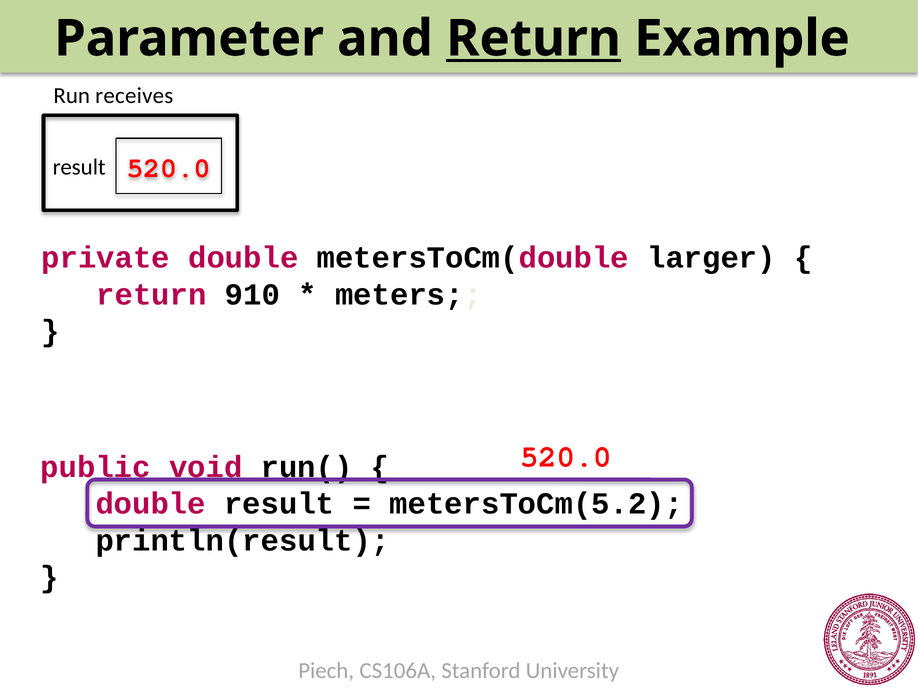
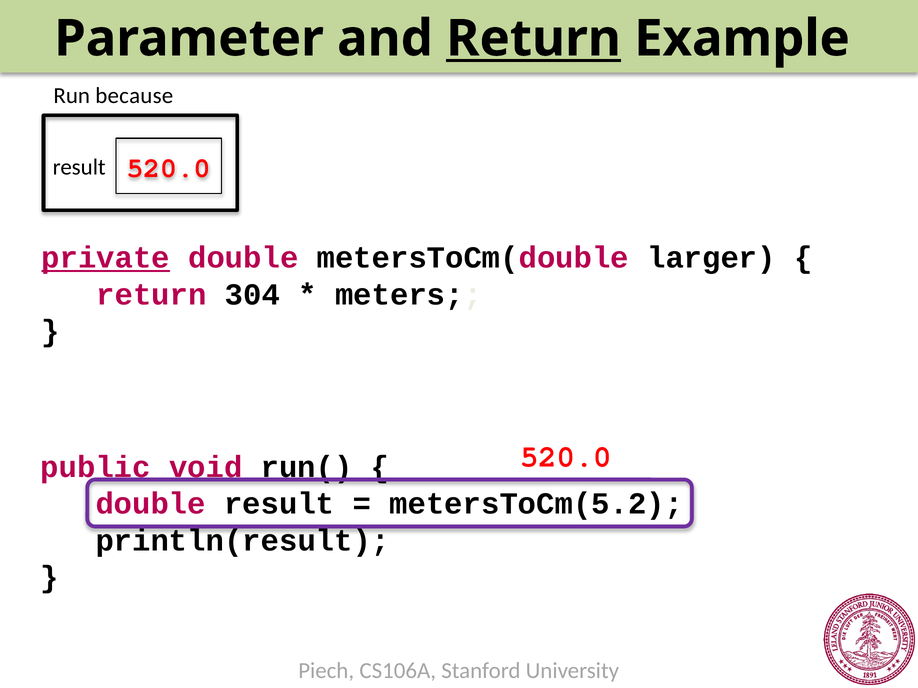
receives: receives -> because (134, 96)
private underline: none -> present (106, 258)
910: 910 -> 304 (252, 295)
